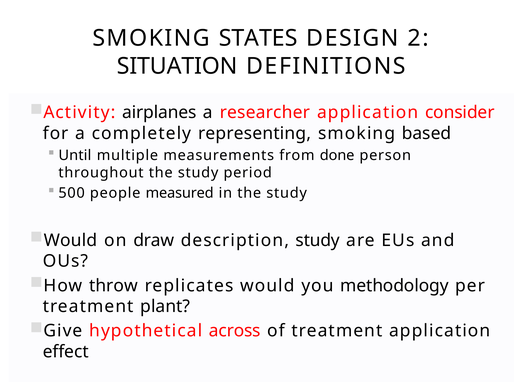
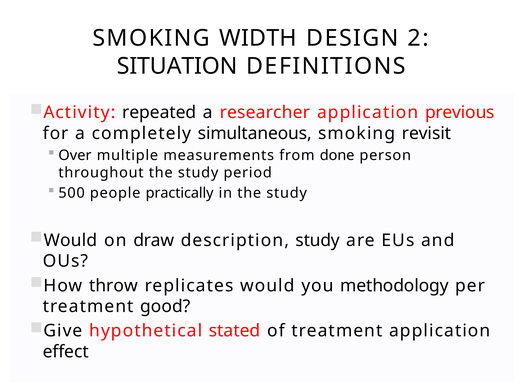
STATES: STATES -> WIDTH (258, 38)
airplanes: airplanes -> repeated (159, 113)
consider: consider -> previous (460, 113)
representing: representing -> simultaneous (255, 134)
based: based -> revisit (427, 134)
Until: Until -> Over (75, 155)
measured: measured -> practically (180, 193)
plant: plant -> good (165, 307)
across: across -> stated (235, 331)
